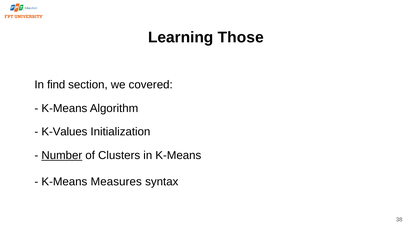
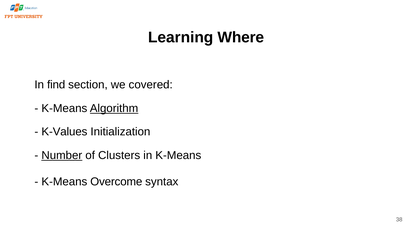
Those: Those -> Where (241, 37)
Algorithm underline: none -> present (114, 108)
Measures: Measures -> Overcome (116, 182)
